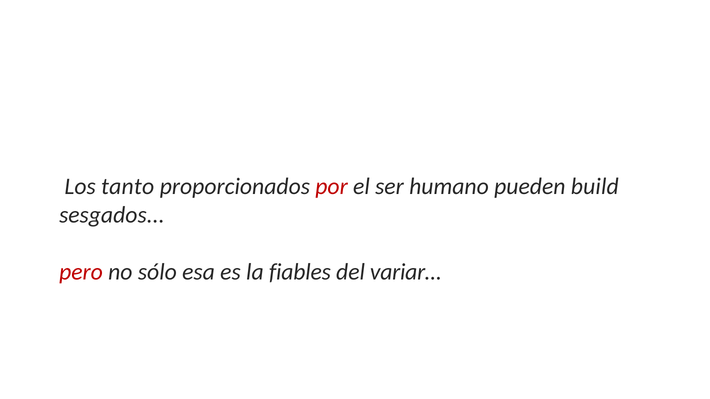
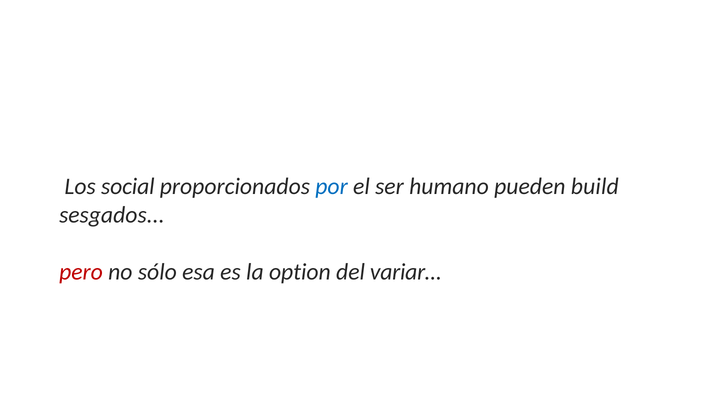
tanto: tanto -> social (128, 187)
por colour: red -> blue (332, 187)
fiables: fiables -> option (300, 272)
